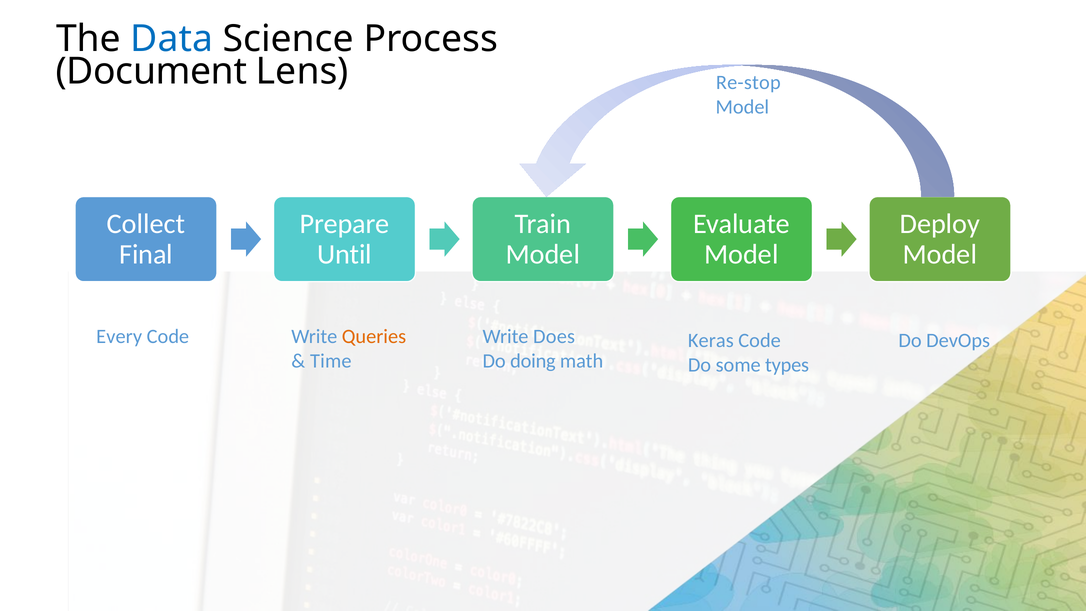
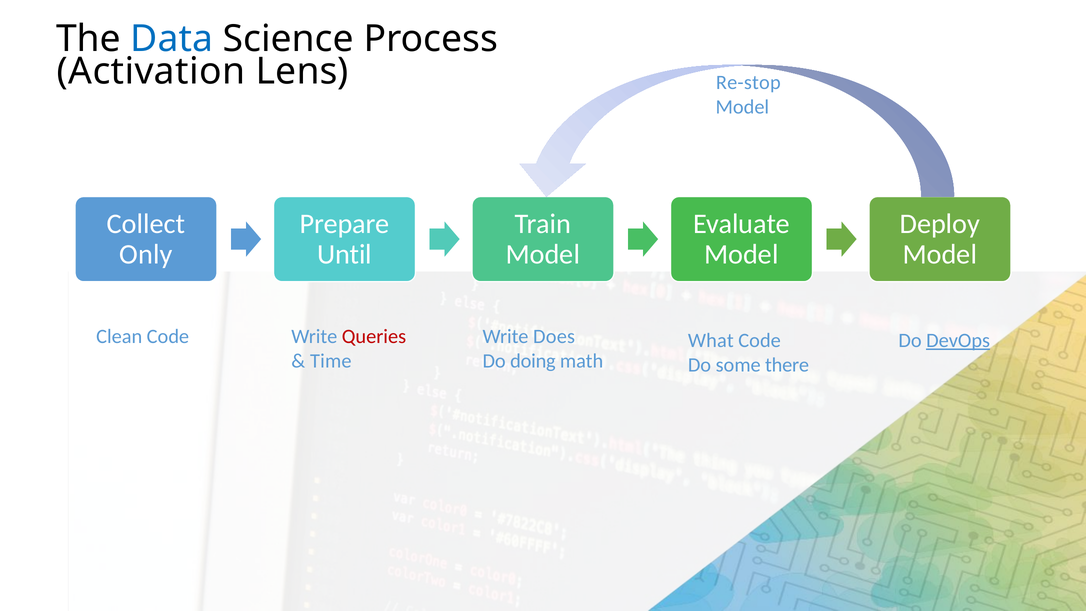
Document: Document -> Activation (151, 71)
Final: Final -> Only (146, 254)
Every: Every -> Clean (119, 336)
Queries colour: orange -> red (374, 336)
Keras: Keras -> What (711, 340)
DevOps underline: none -> present (958, 340)
types: types -> there (787, 365)
